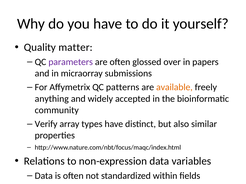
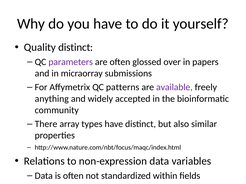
Quality matter: matter -> distinct (76, 48)
available colour: orange -> purple (174, 87)
Verify: Verify -> There (46, 124)
